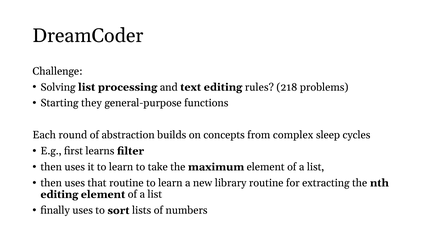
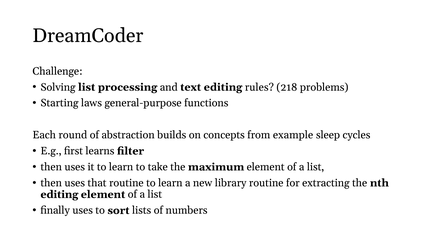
they: they -> laws (92, 103)
complex: complex -> example (293, 135)
